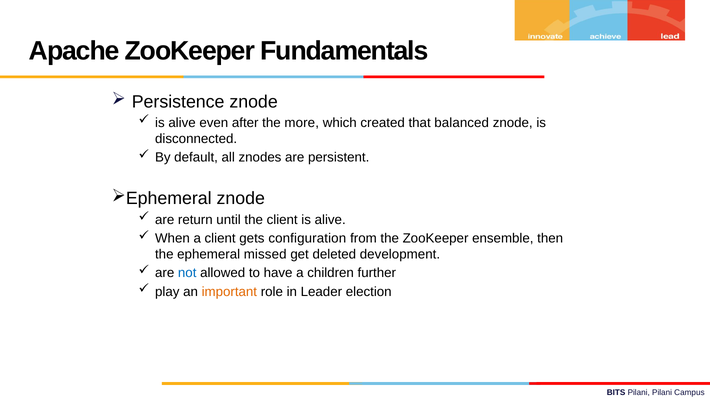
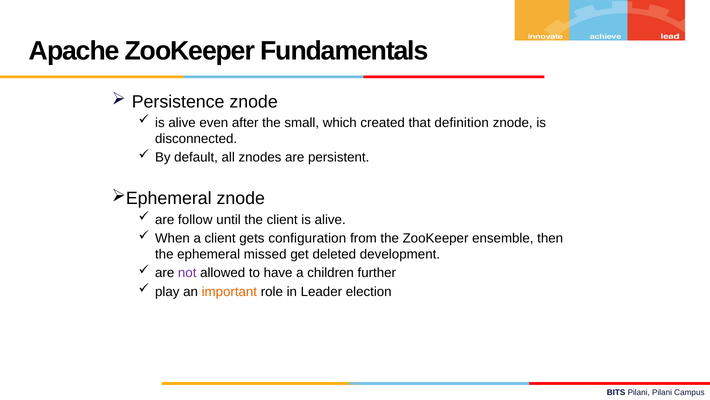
more: more -> small (302, 123)
balanced: balanced -> definition (462, 123)
return: return -> follow (195, 219)
not colour: blue -> purple (187, 273)
